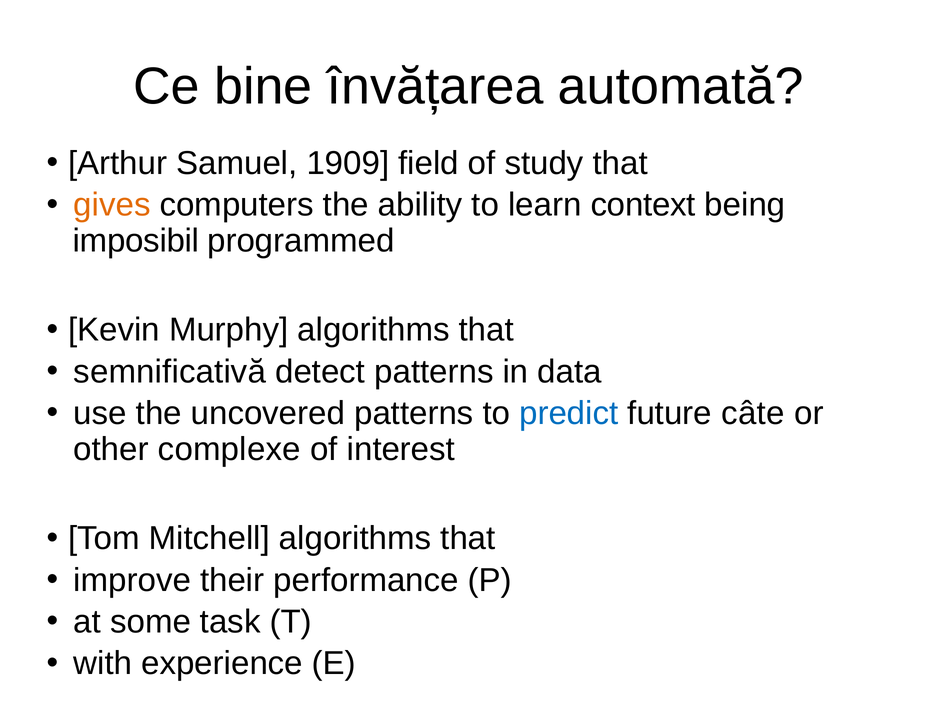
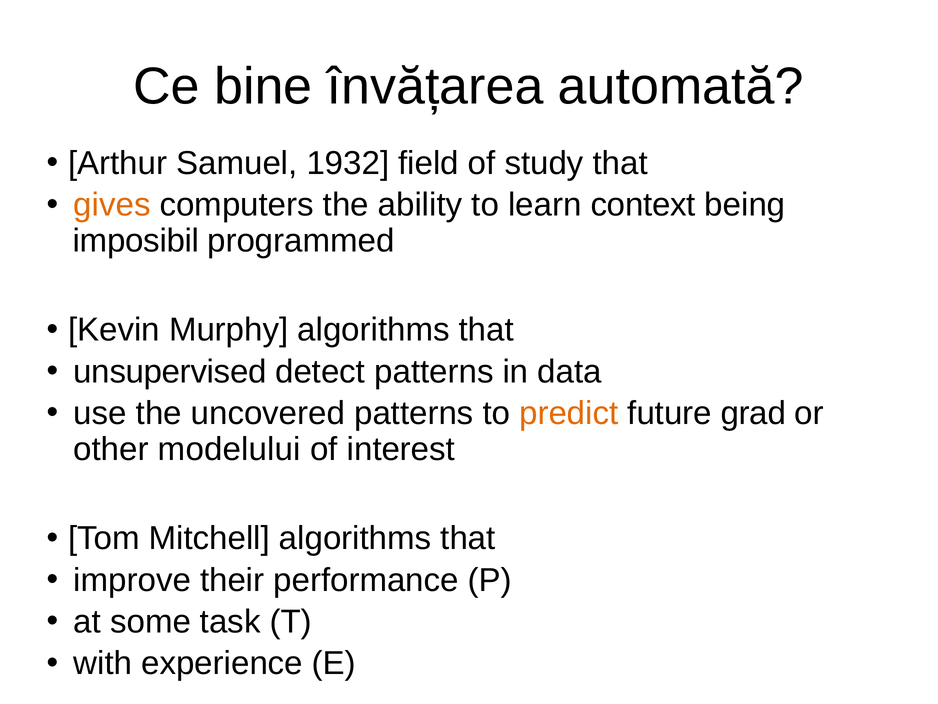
1909: 1909 -> 1932 (348, 163)
semnificativă: semnificativă -> unsupervised (170, 371)
predict colour: blue -> orange (569, 413)
câte: câte -> grad (753, 413)
complexe: complexe -> modelului (229, 449)
